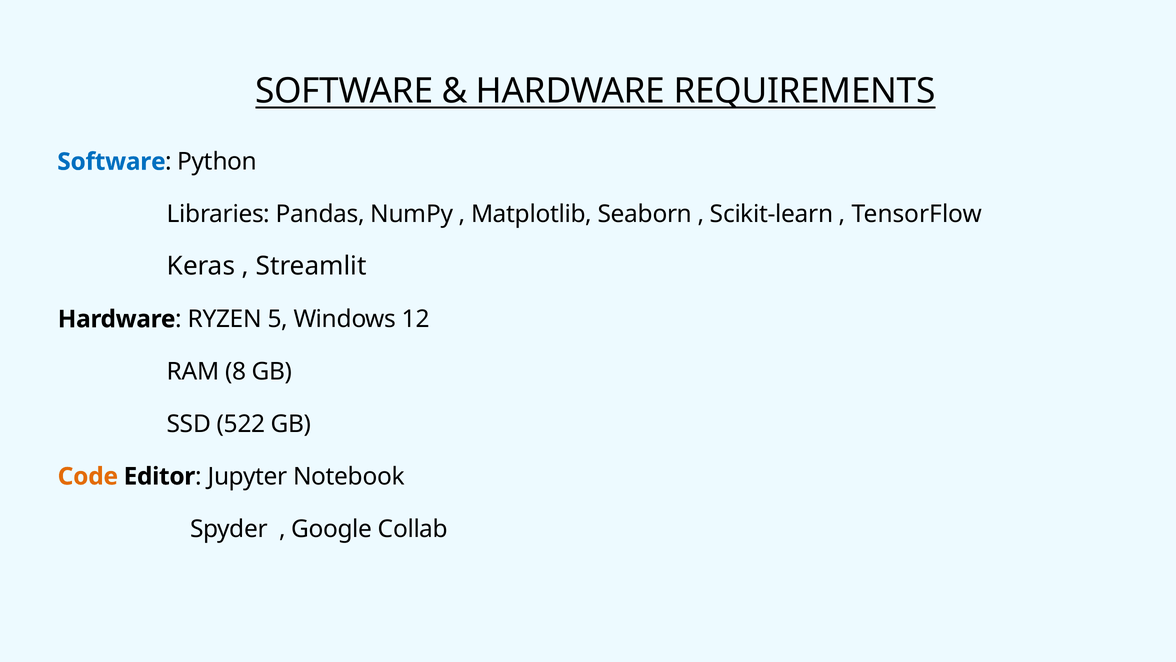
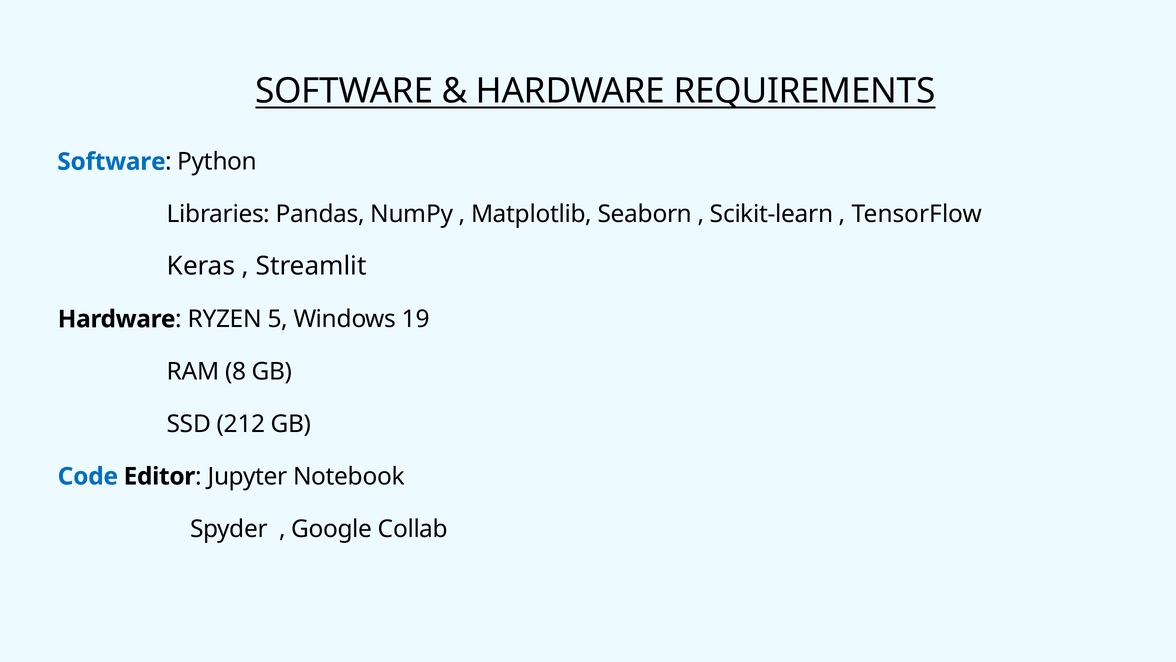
12: 12 -> 19 (416, 319)
522: 522 -> 212 (241, 424)
Code colour: orange -> blue (88, 476)
